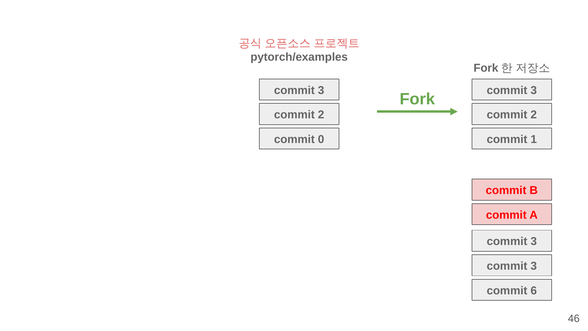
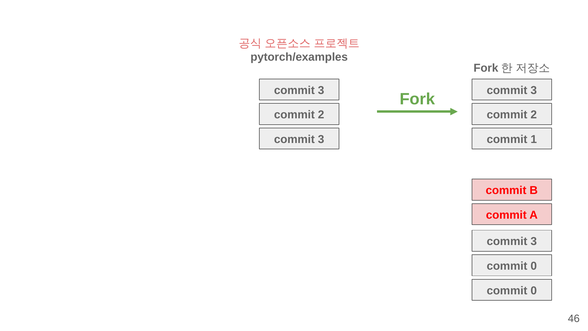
0: 0 -> 3 (321, 139)
3: 3 -> 0 (534, 266)
6: 6 -> 0 (534, 290)
